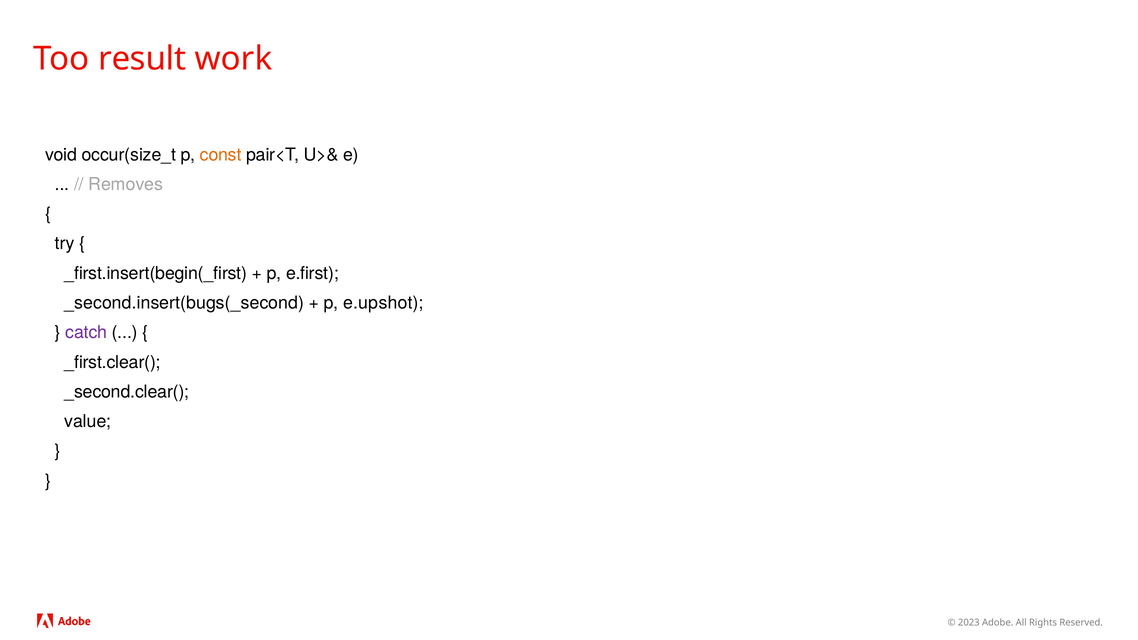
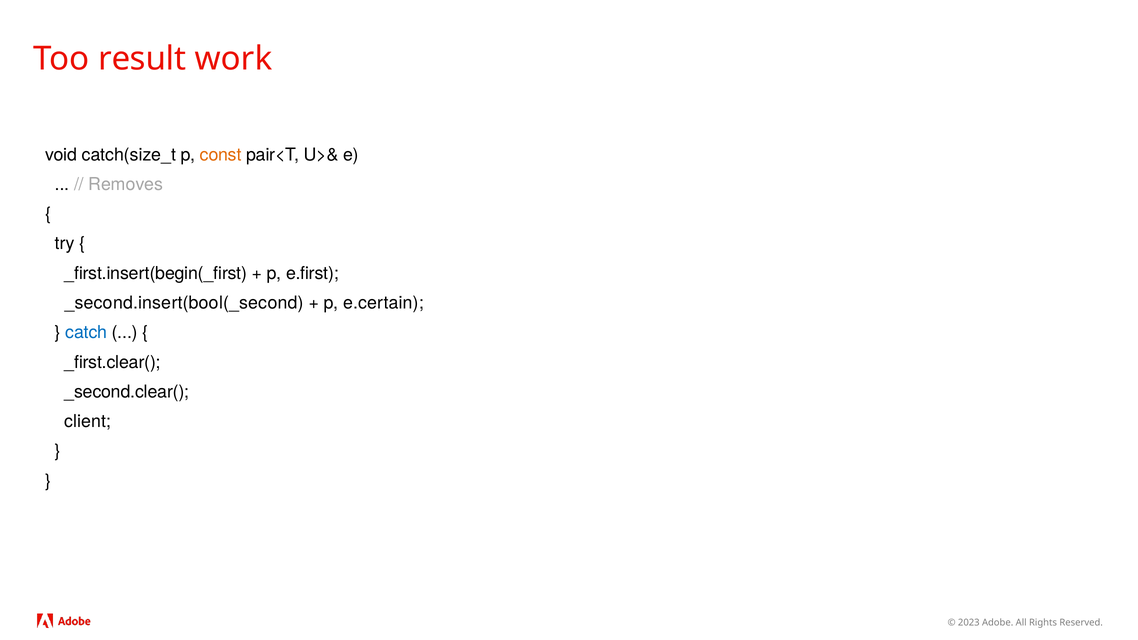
occur(size_t: occur(size_t -> catch(size_t (129, 155)
_second.insert(bugs(_second: _second.insert(bugs(_second -> _second.insert(bool(_second (184, 303)
e.upshot: e.upshot -> e.certain (384, 303)
catch colour: purple -> blue (86, 333)
value: value -> client (88, 421)
